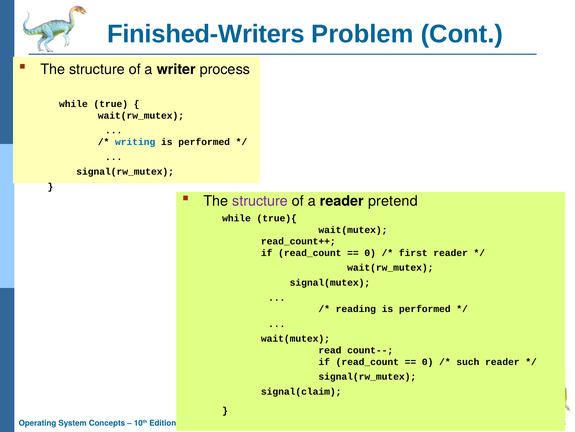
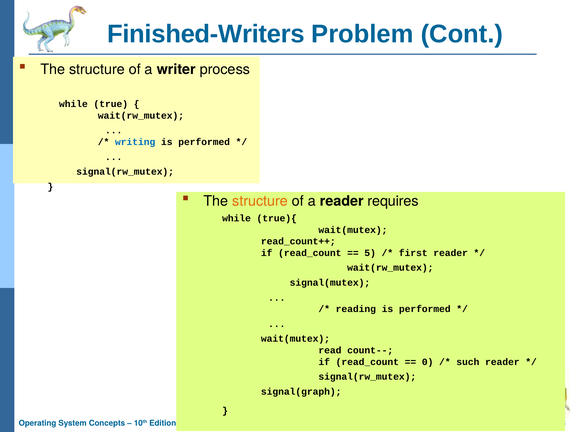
structure colour: purple -> orange (260, 201)
pretend: pretend -> requires (393, 201)
0: 0 -> 5 (370, 252)
signal(claim: signal(claim -> signal(graph (301, 391)
